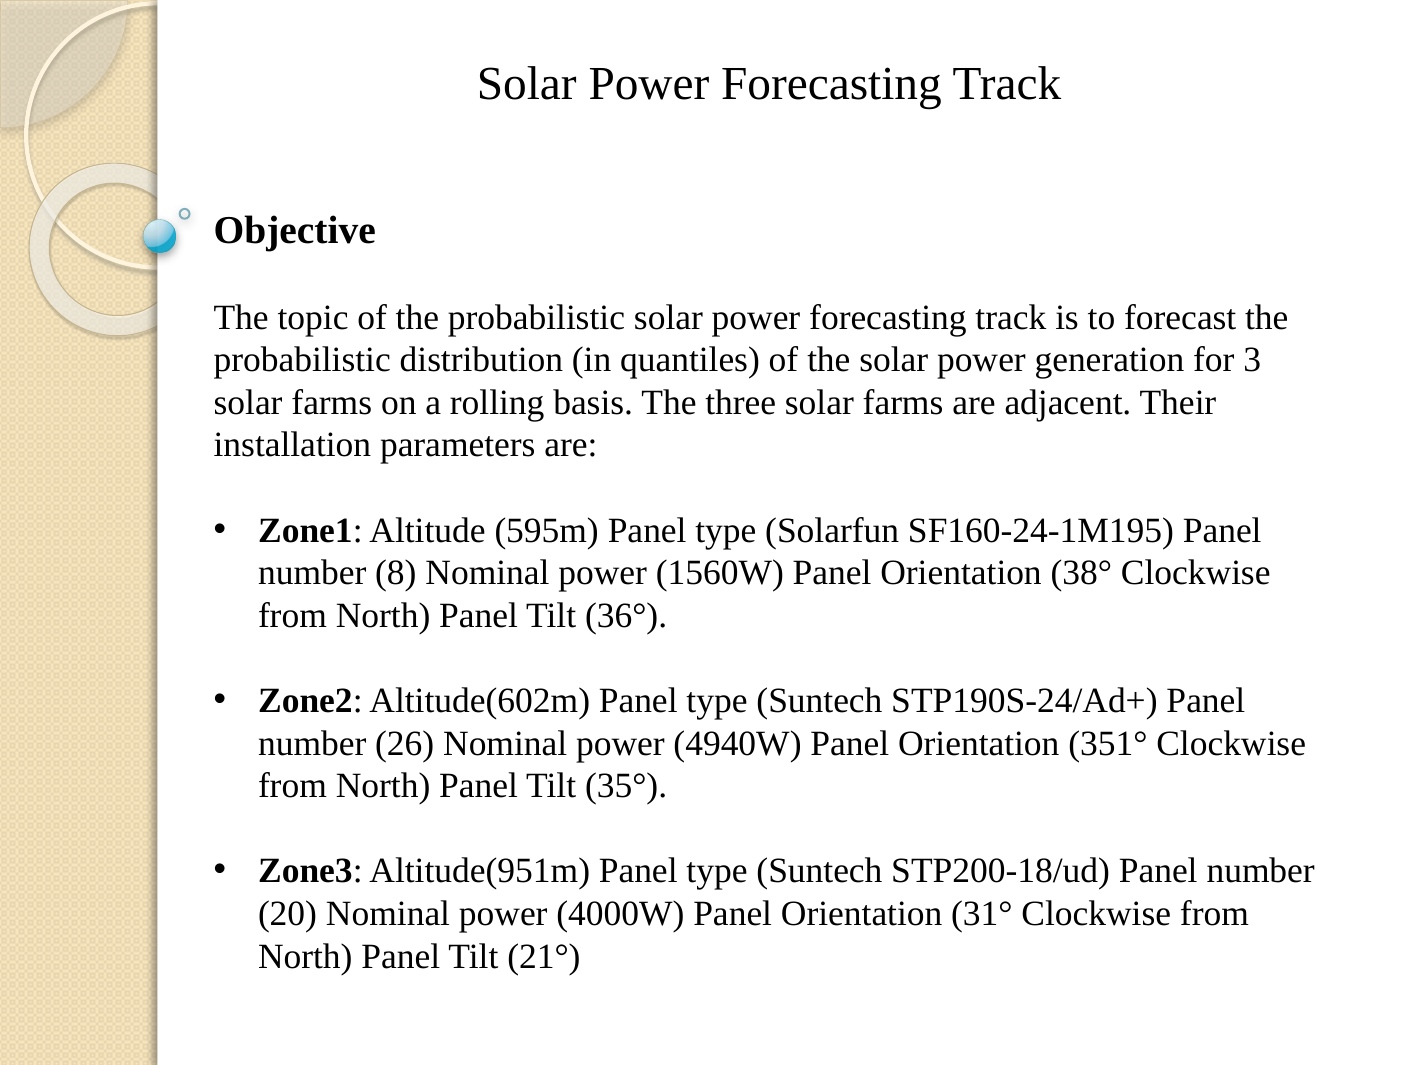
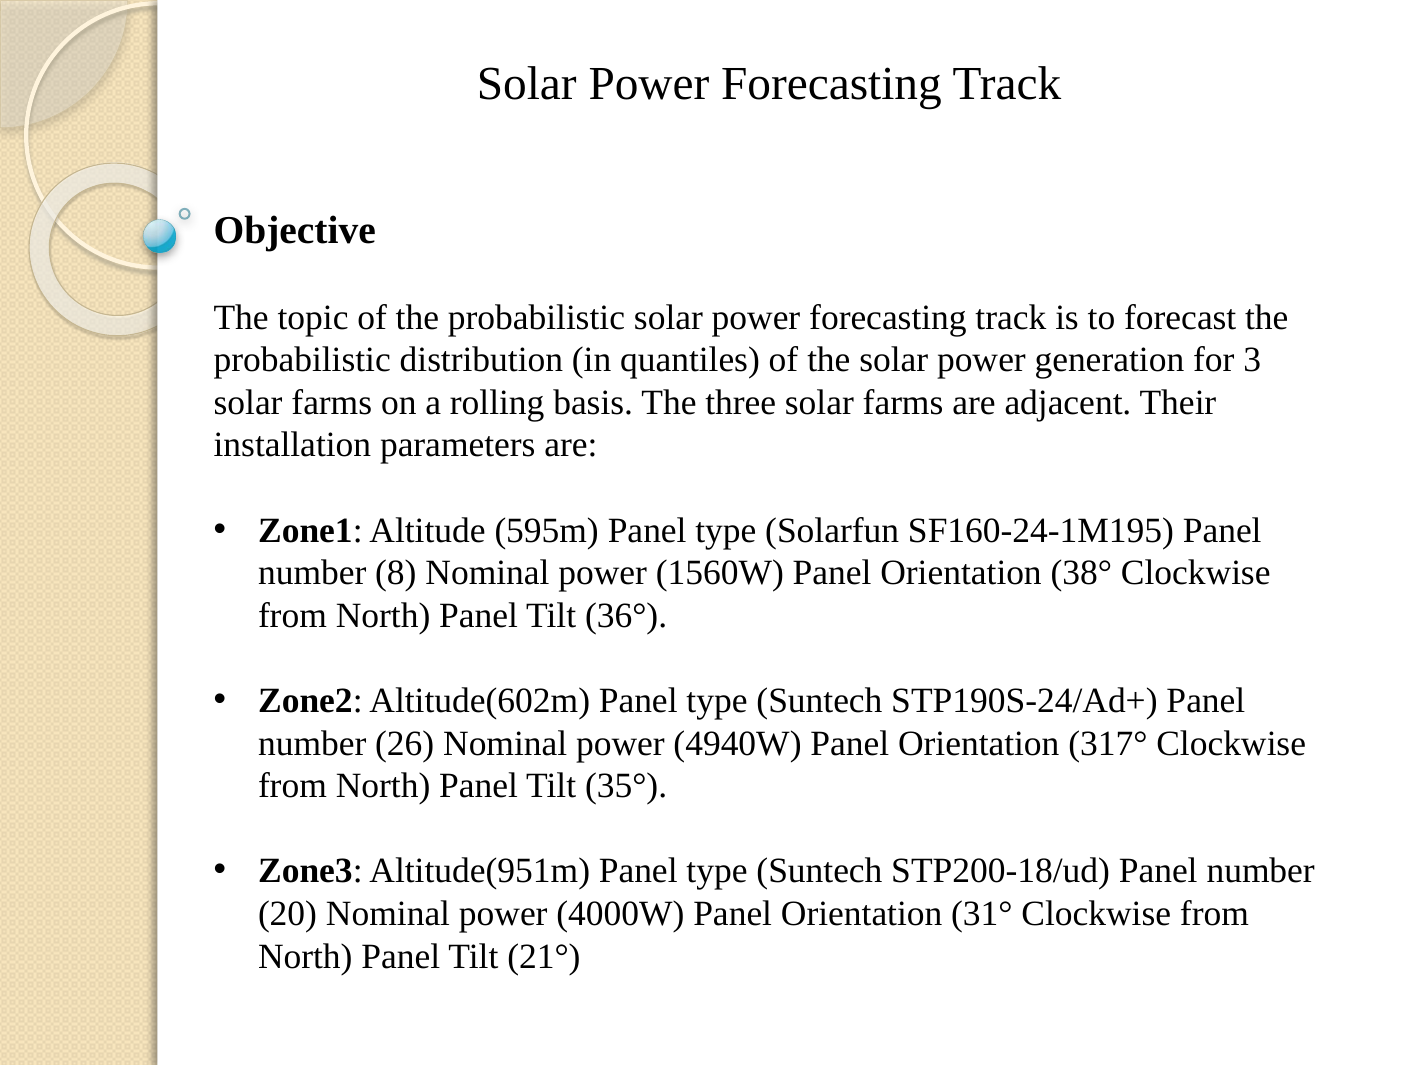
351°: 351° -> 317° (1108, 743)
